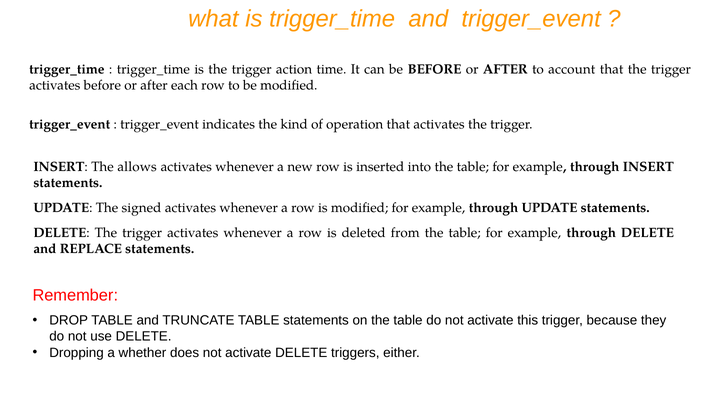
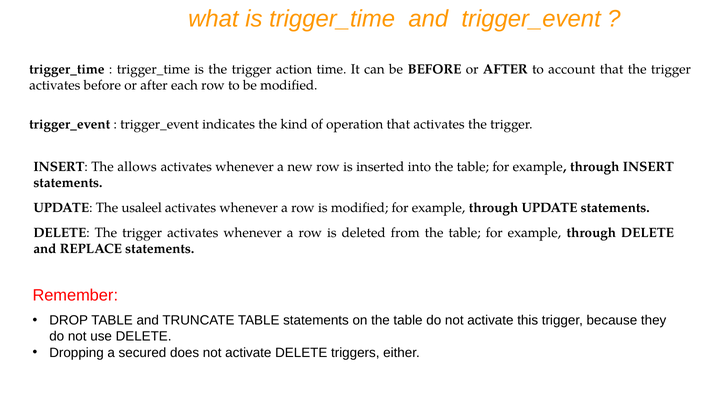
signed: signed -> usaleel (142, 208)
whether: whether -> secured (142, 352)
